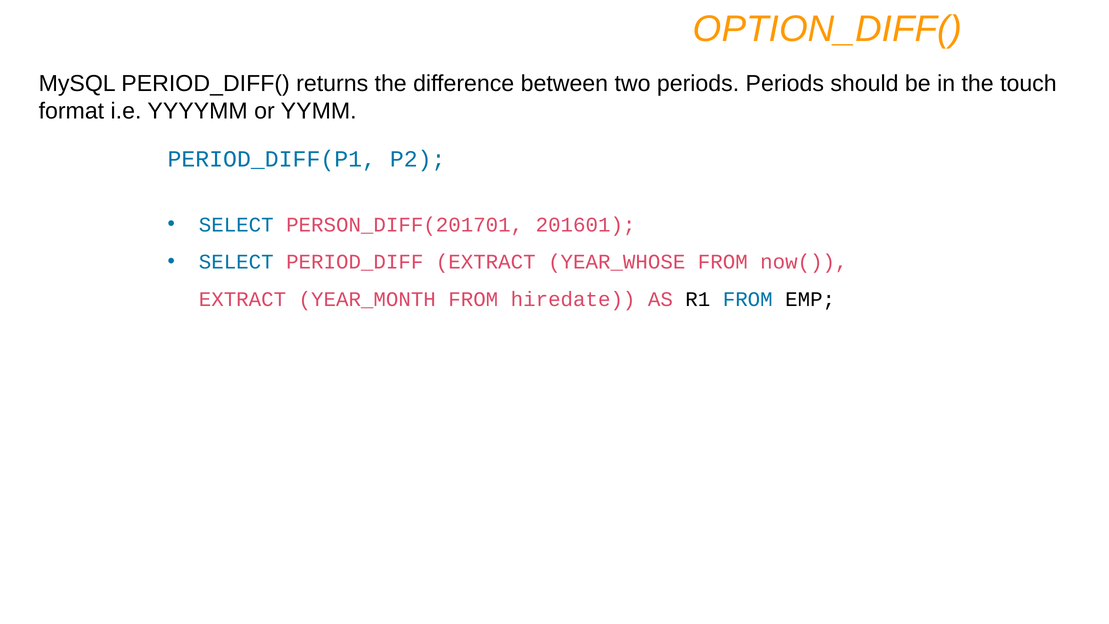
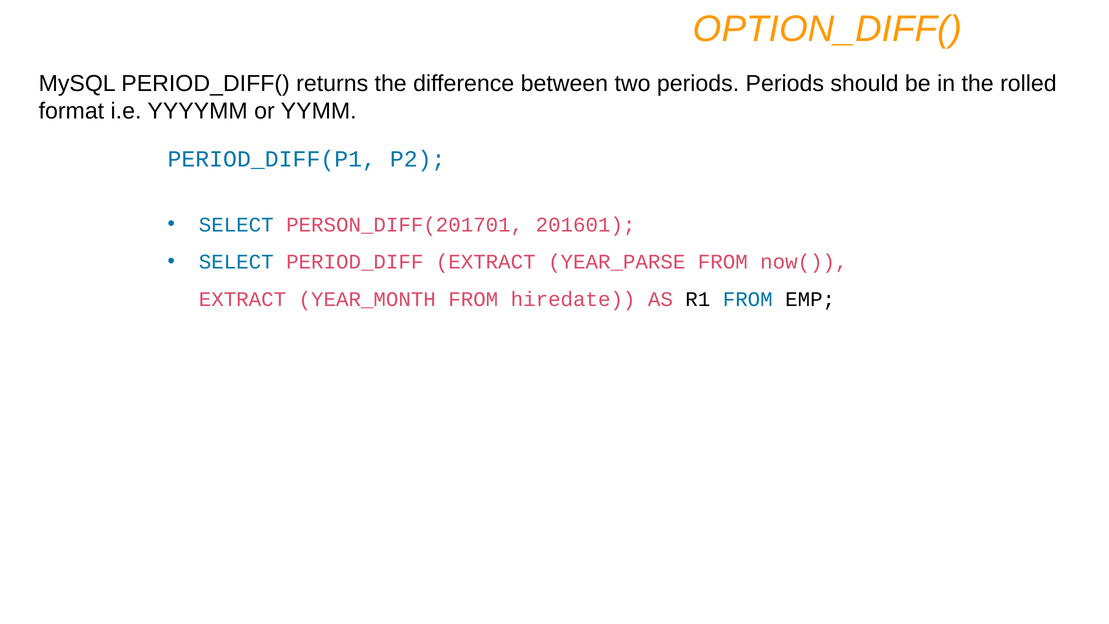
touch: touch -> rolled (1028, 84)
YEAR_WHOSE: YEAR_WHOSE -> YEAR_PARSE (617, 262)
